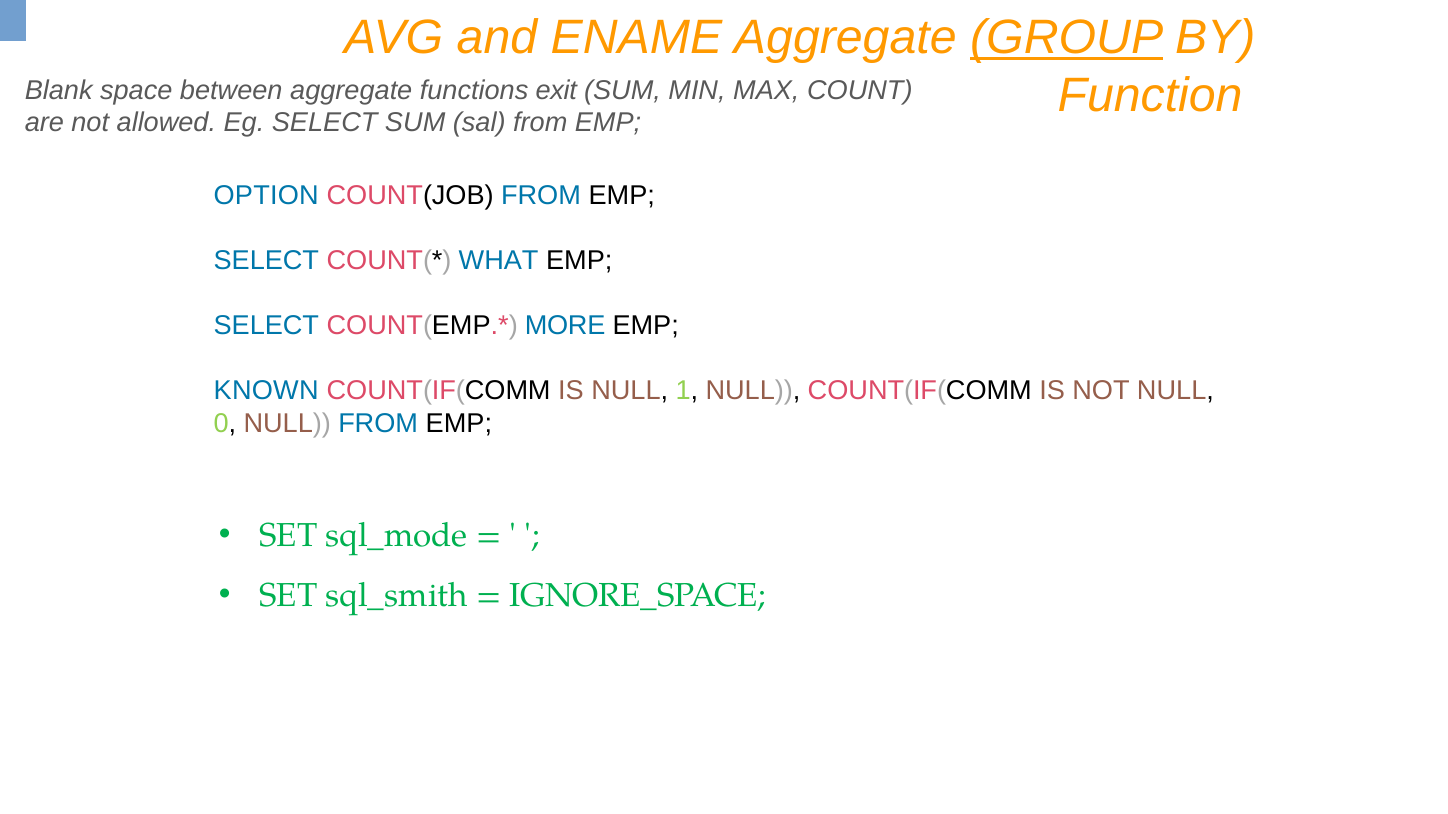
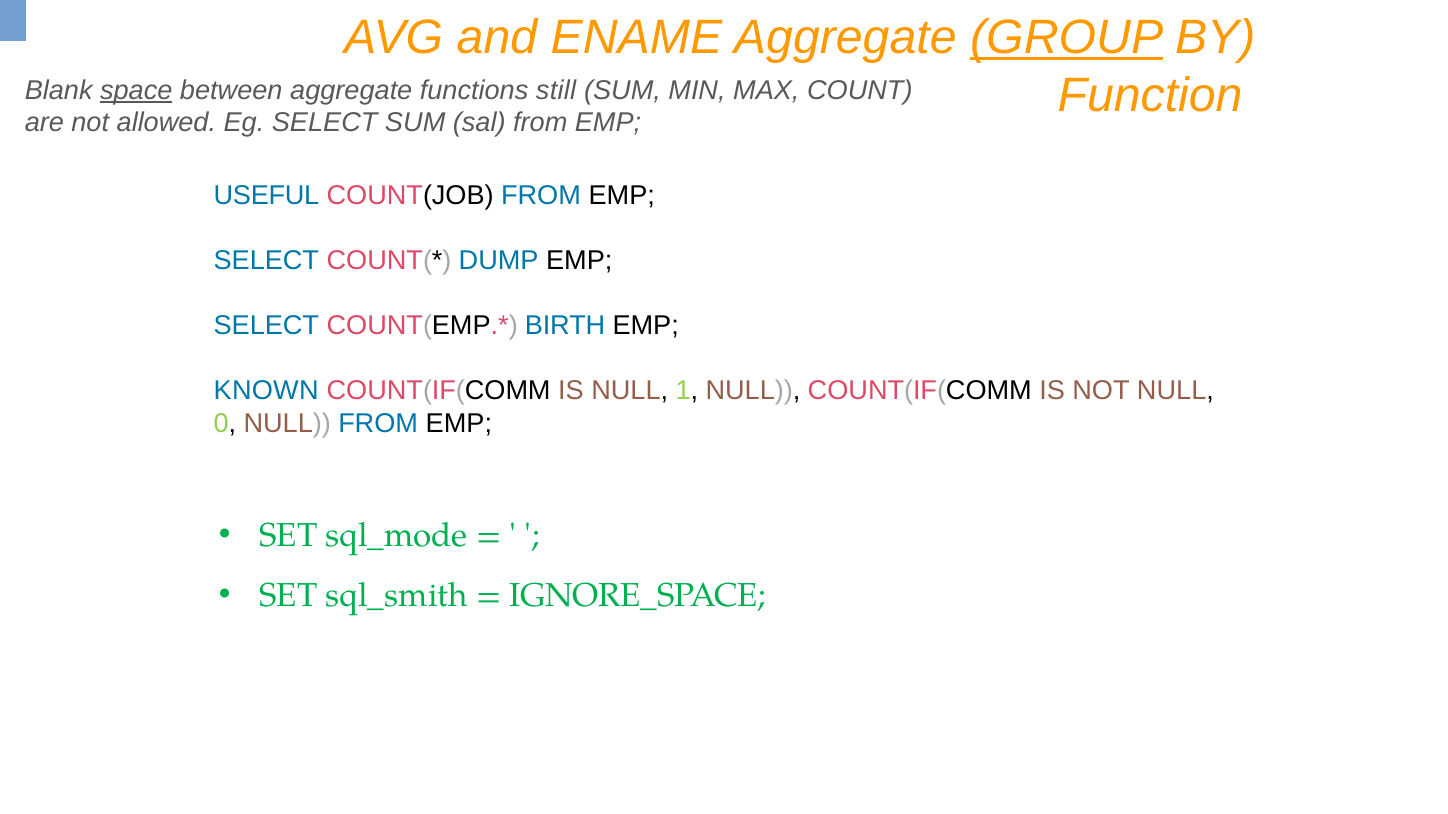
space underline: none -> present (136, 90)
exit: exit -> still (556, 90)
OPTION: OPTION -> USEFUL (266, 195)
WHAT: WHAT -> DUMP (499, 261)
MORE: MORE -> BIRTH (565, 326)
